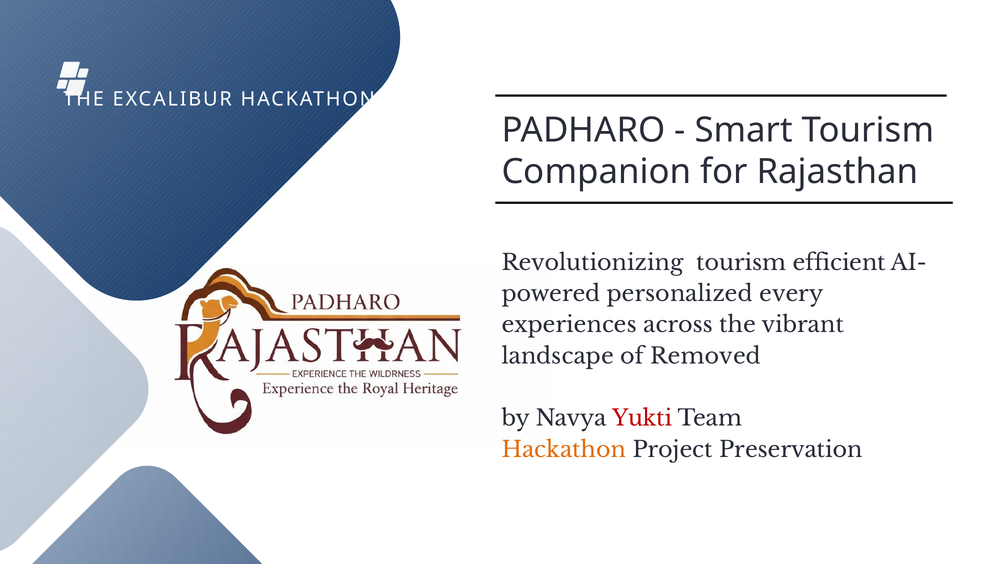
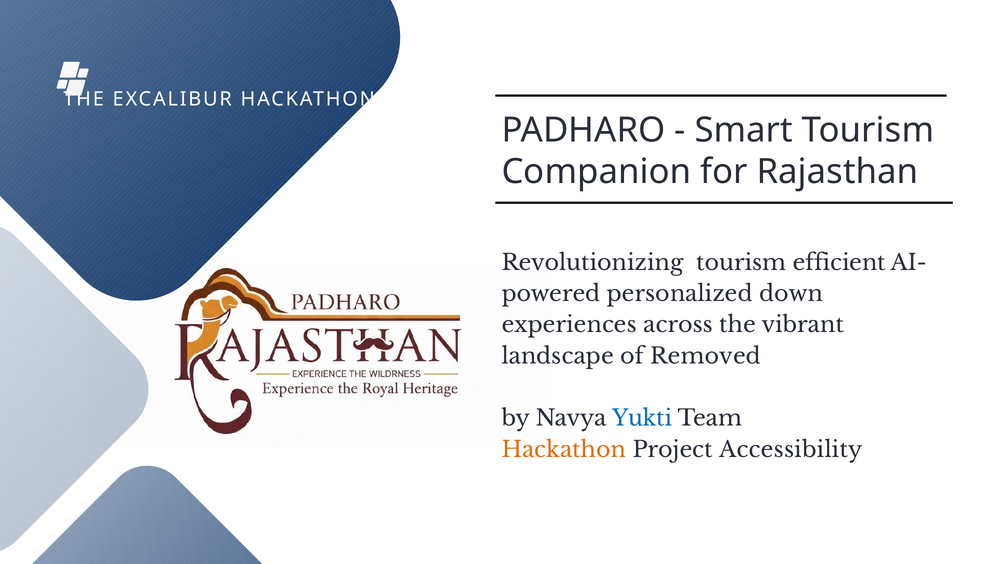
every: every -> down (791, 294)
Yukti colour: red -> blue (642, 419)
Preservation: Preservation -> Accessibility (791, 450)
